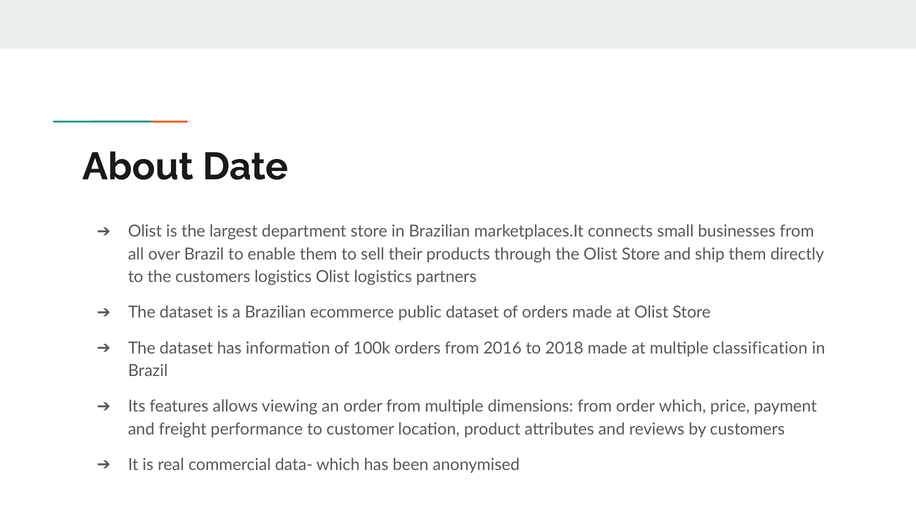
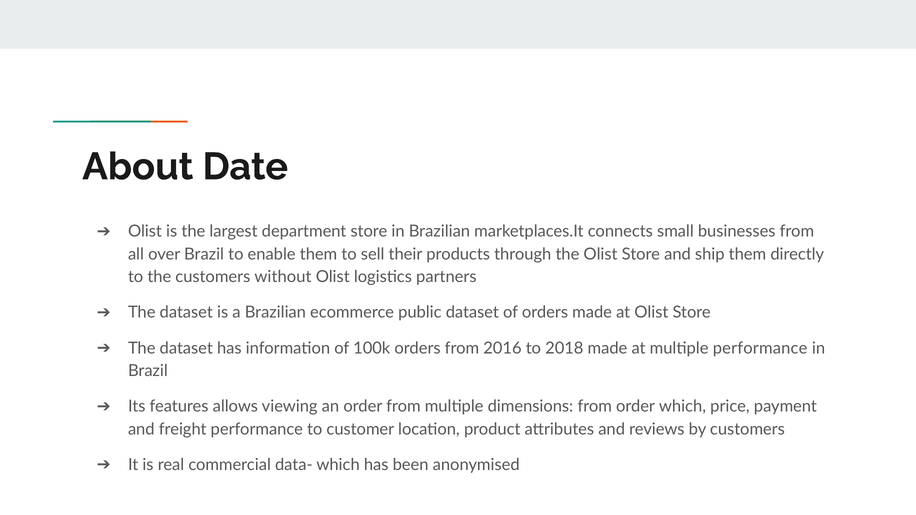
customers logistics: logistics -> without (283, 277)
multiple classification: classification -> performance (760, 348)
